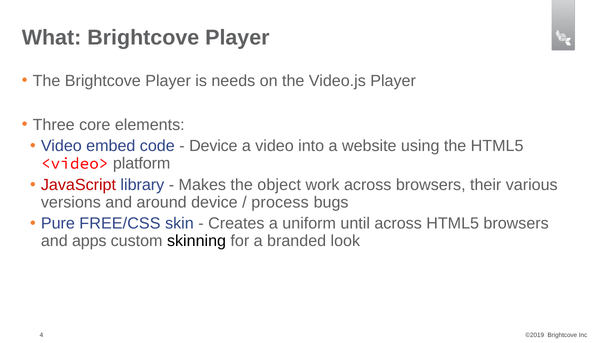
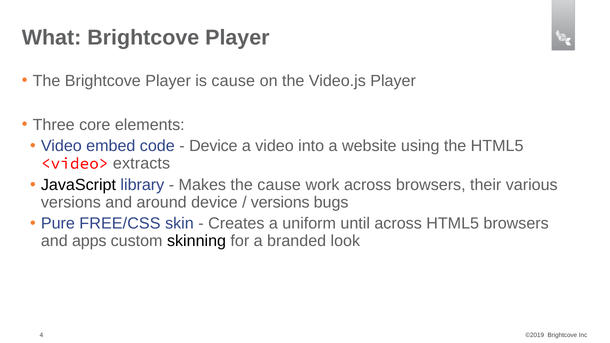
is needs: needs -> cause (233, 81)
platform: platform -> extracts (142, 163)
JavaScript colour: red -> black (78, 185)
the object: object -> cause (279, 185)
process: process -> versions (280, 202)
